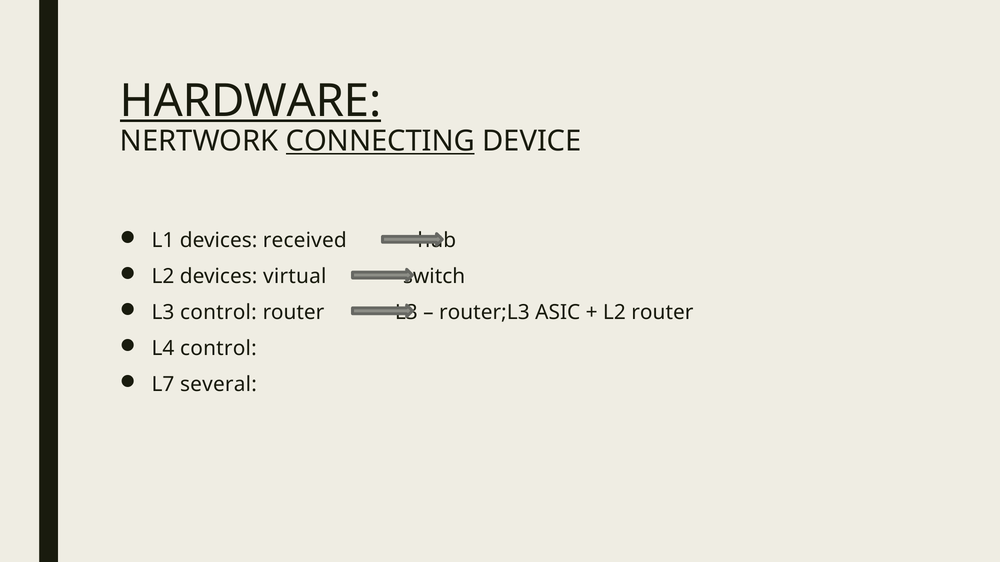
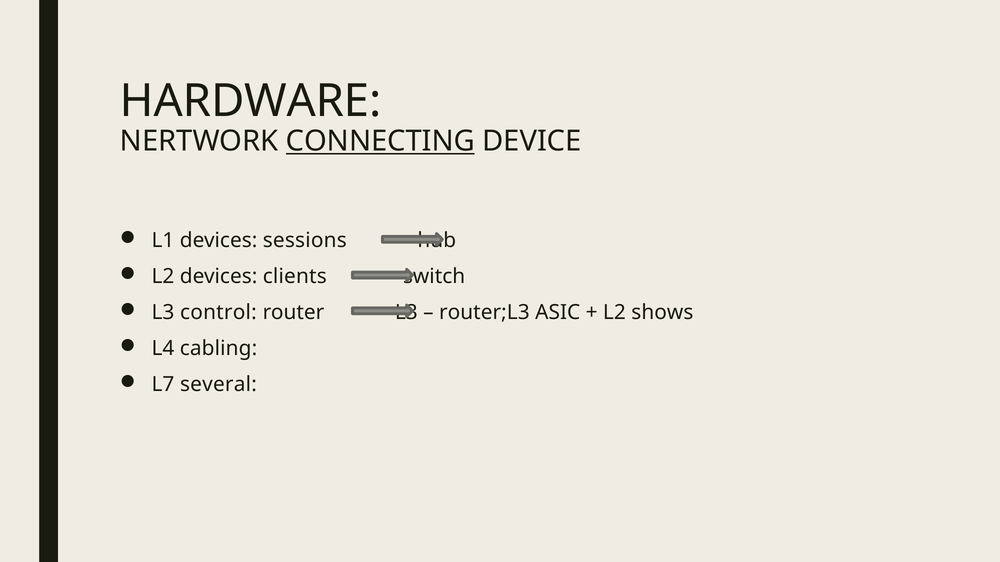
HARDWARE underline: present -> none (251, 101)
received: received -> sessions (305, 241)
virtual: virtual -> clients (295, 277)
L2 router: router -> shows (662, 313)
L4 control: control -> cabling (218, 349)
